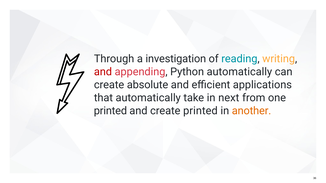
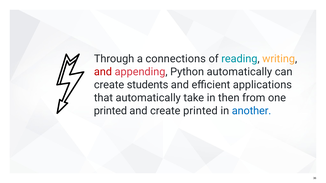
investigation: investigation -> connections (176, 59)
absolute: absolute -> students (148, 85)
next: next -> then (229, 98)
another colour: orange -> blue (252, 111)
